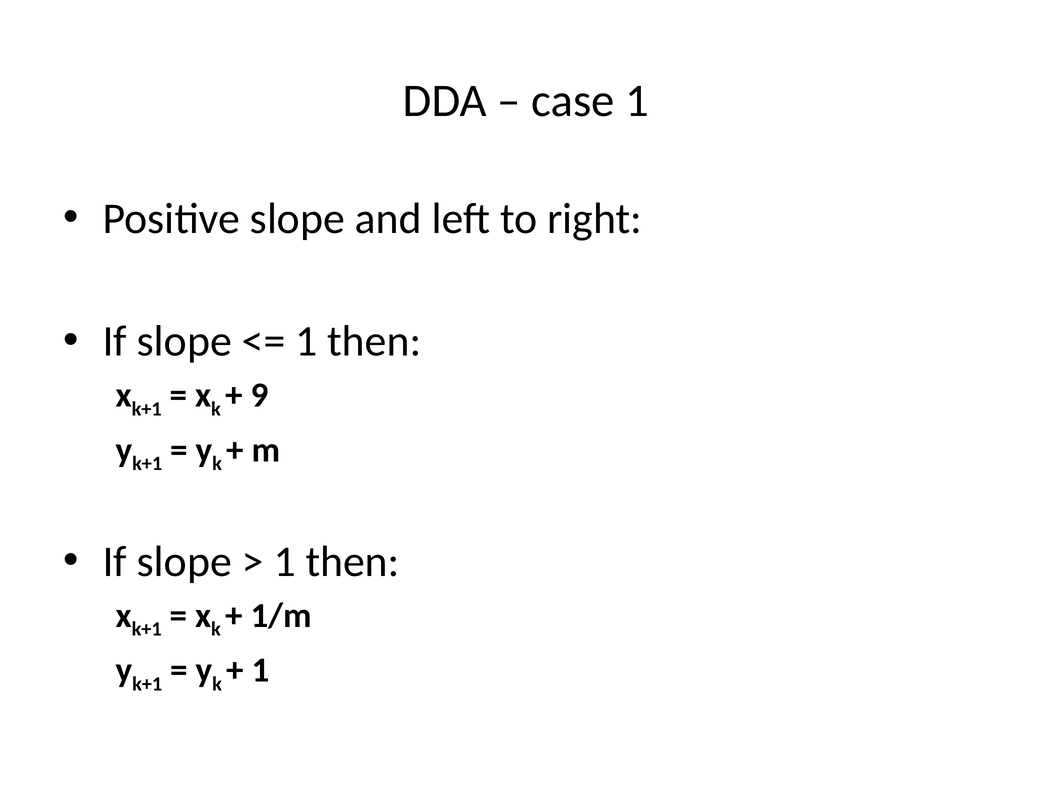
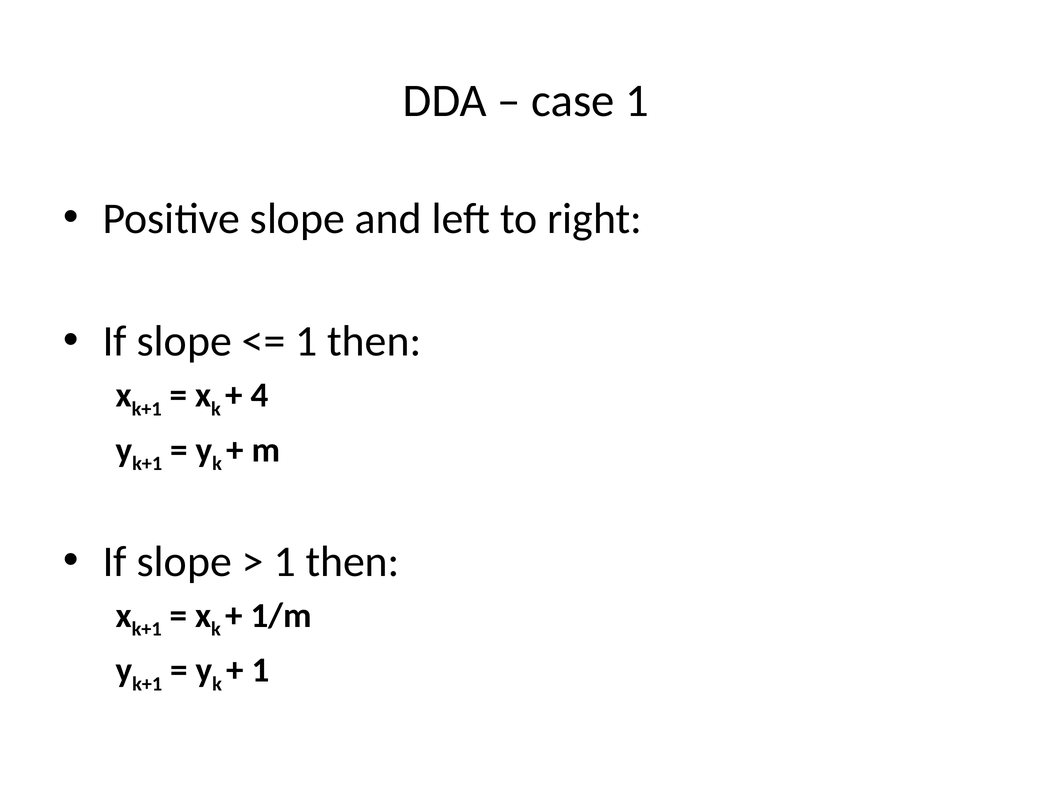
9: 9 -> 4 (259, 395)
